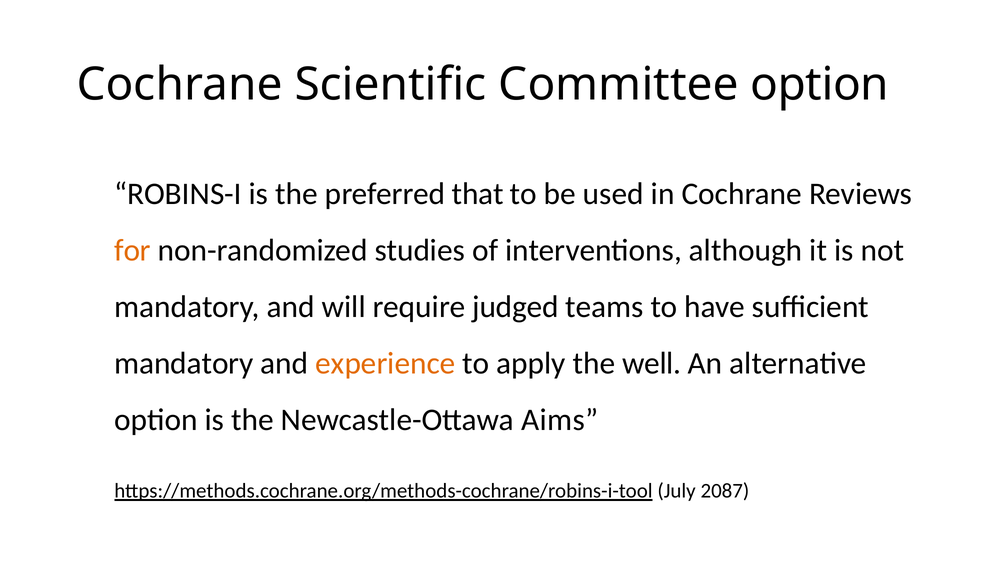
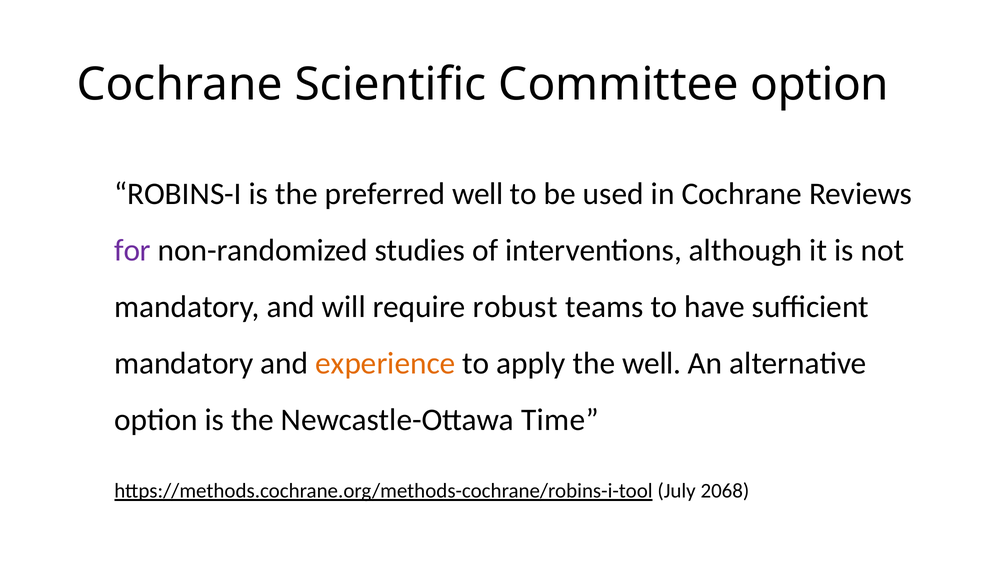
preferred that: that -> well (478, 194)
for colour: orange -> purple (133, 251)
judged: judged -> robust (515, 307)
Aims: Aims -> Time (560, 420)
2087: 2087 -> 2068 (725, 491)
